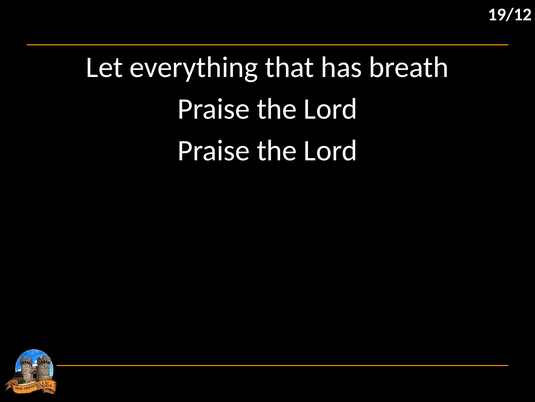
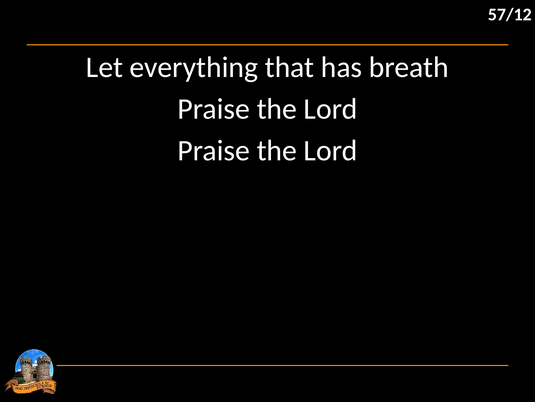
19/12: 19/12 -> 57/12 (510, 15)
